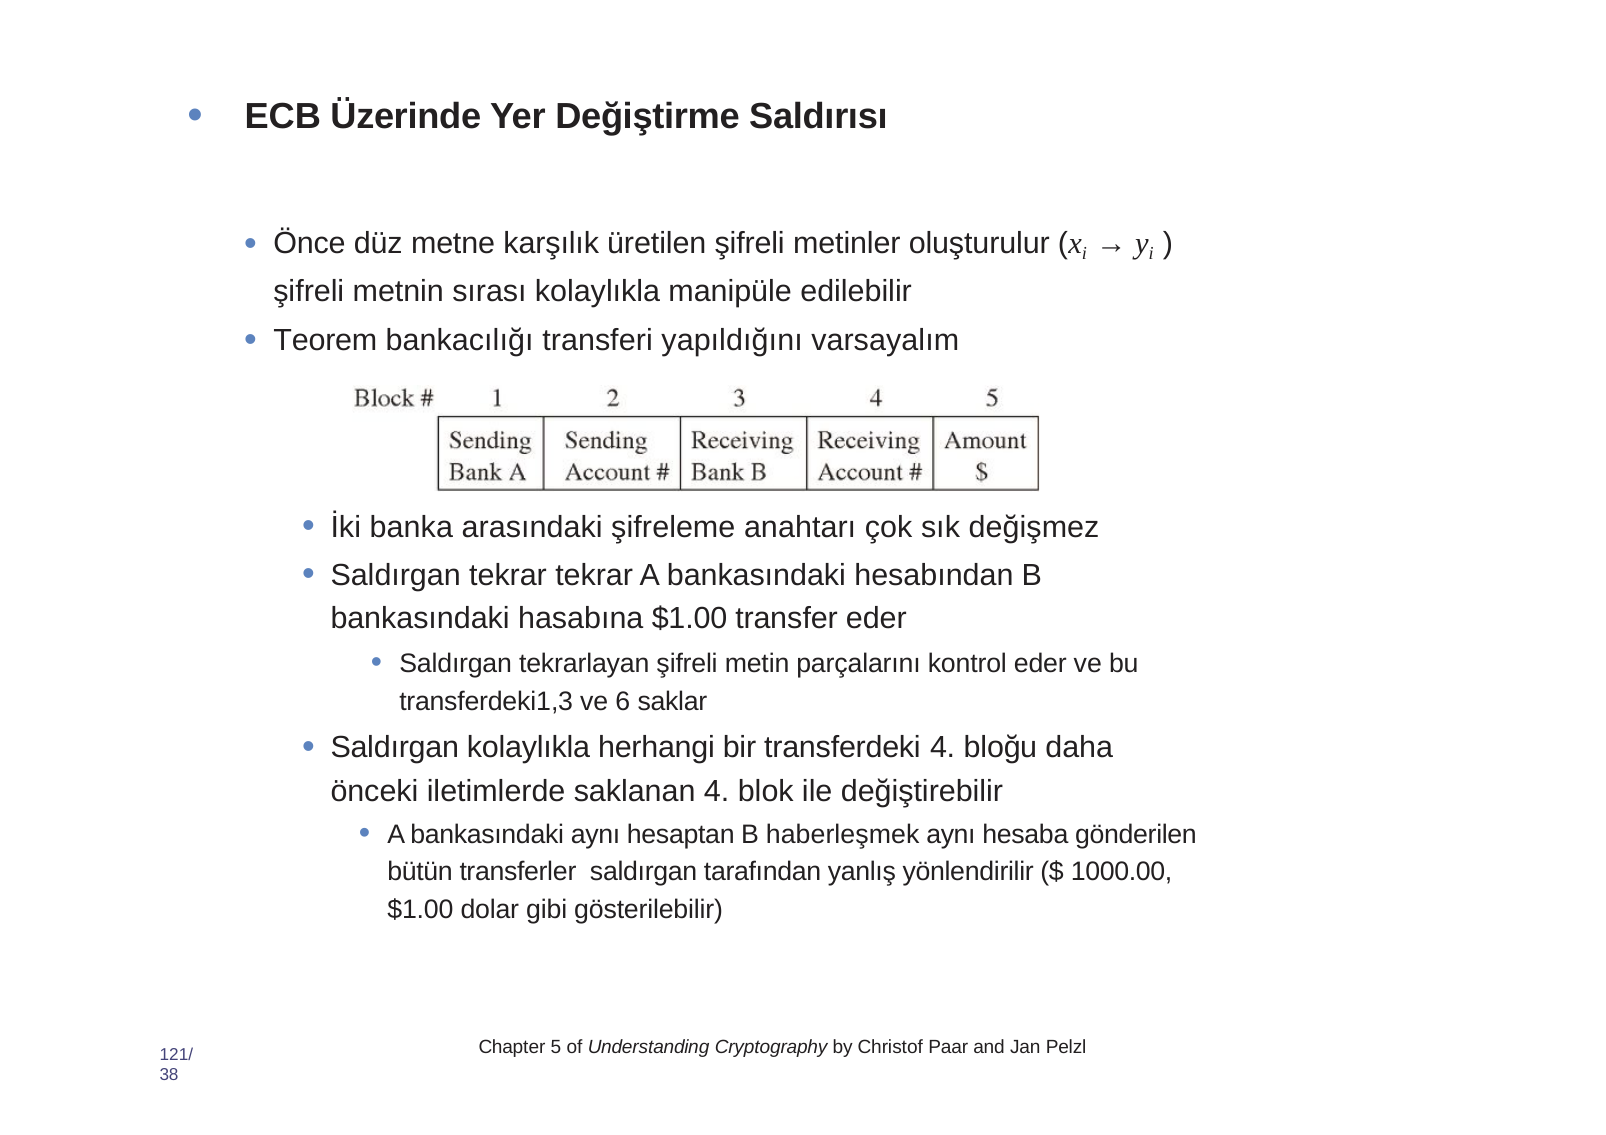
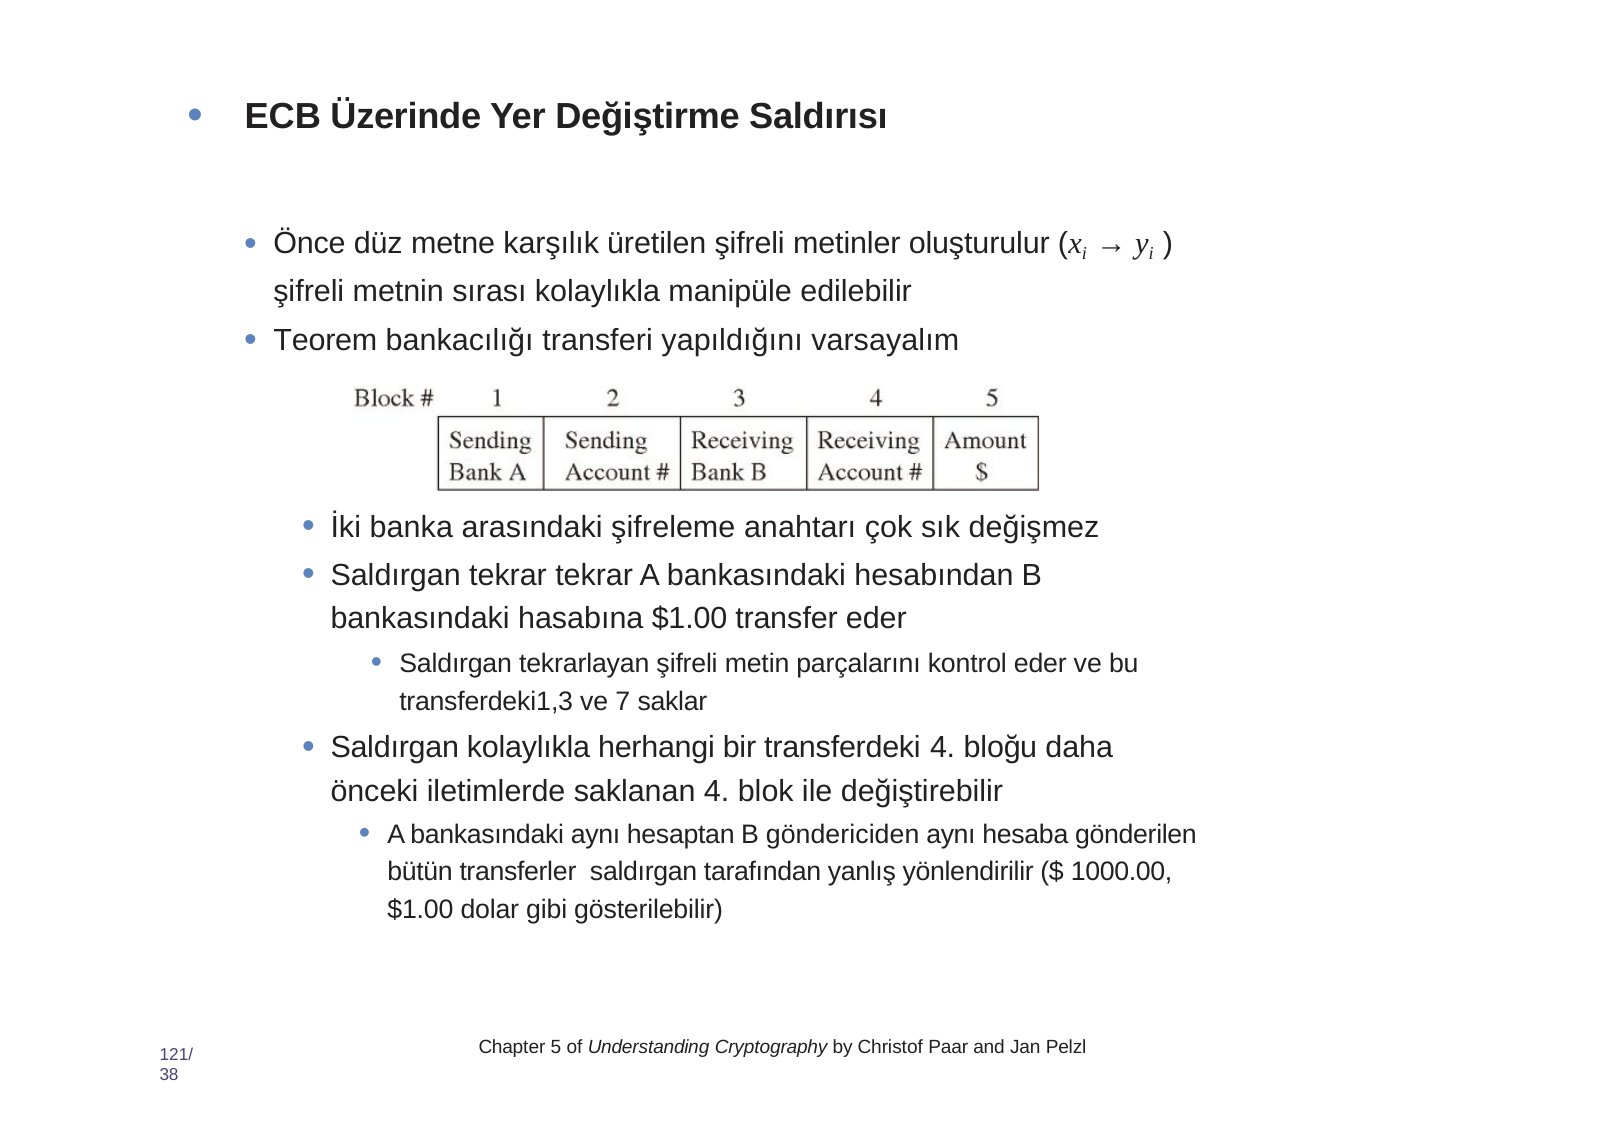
6: 6 -> 7 (623, 702)
haberleşmek: haberleşmek -> göndericiden (843, 834)
